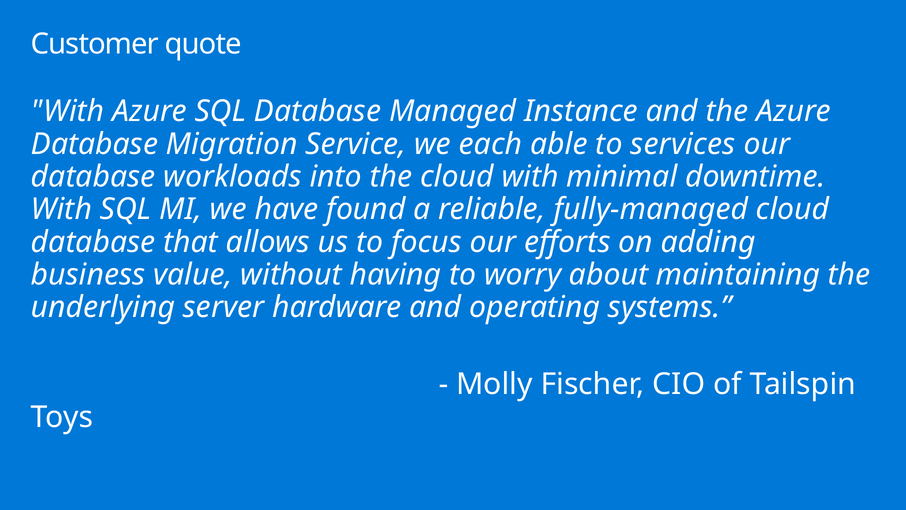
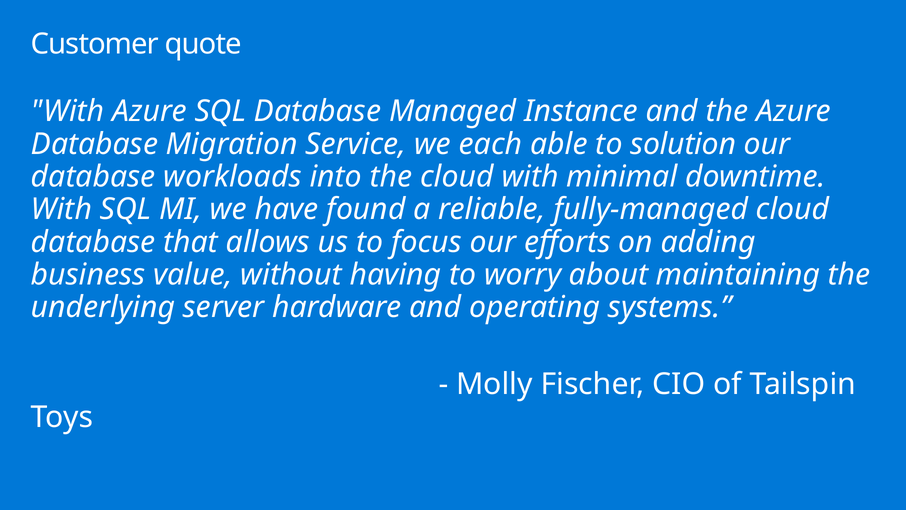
services: services -> solution (683, 144)
